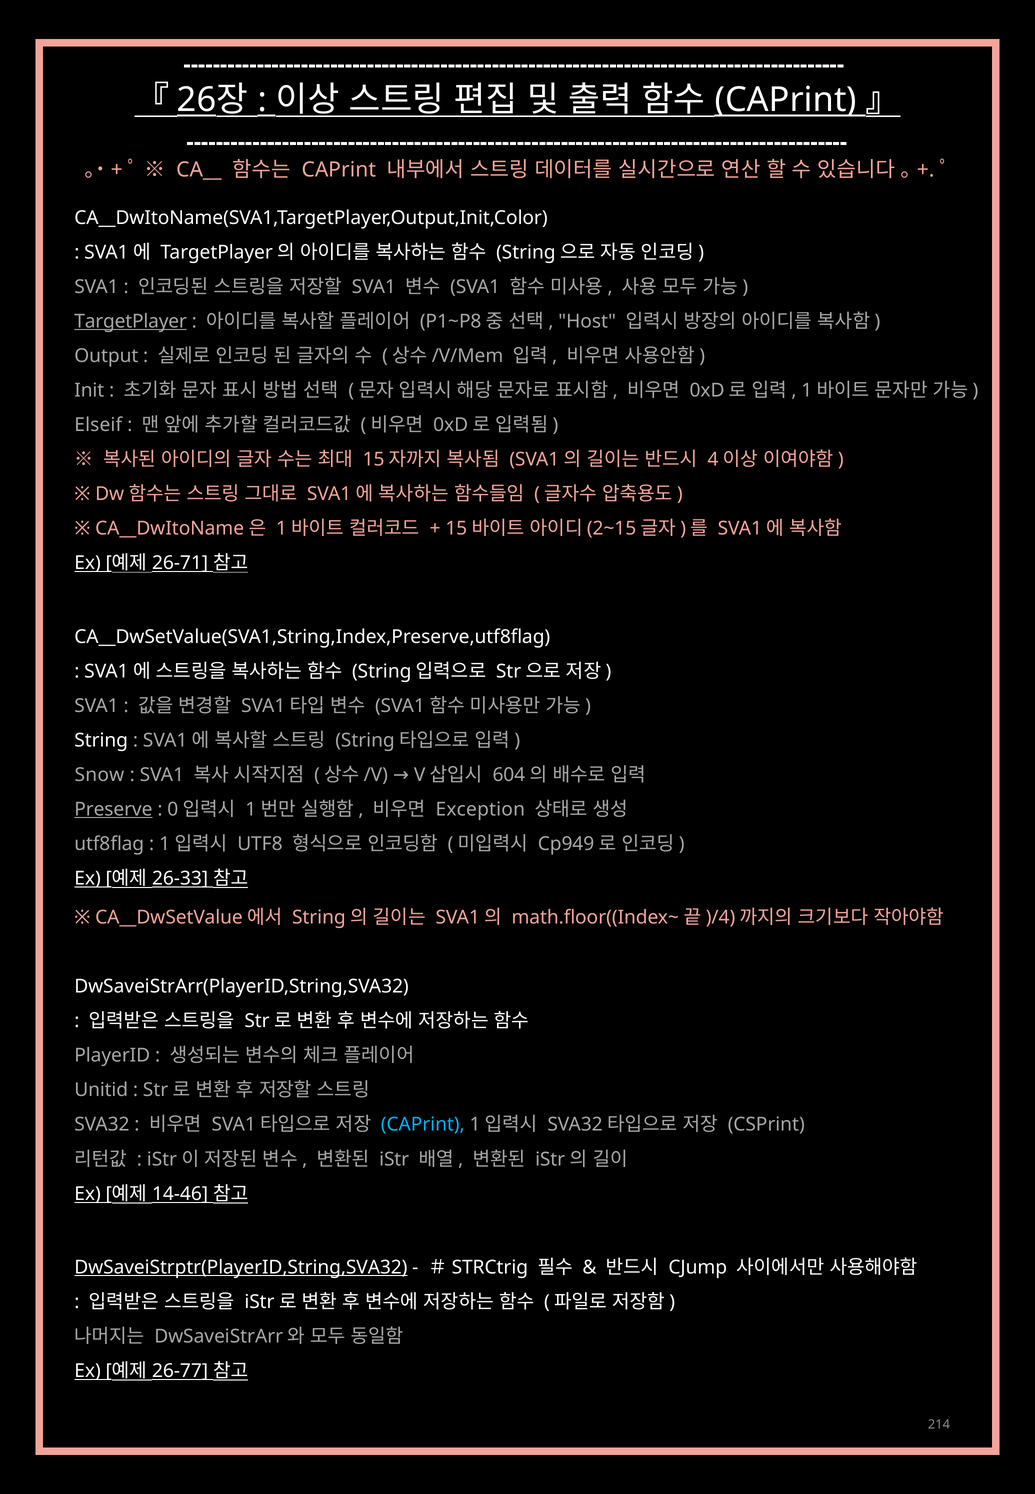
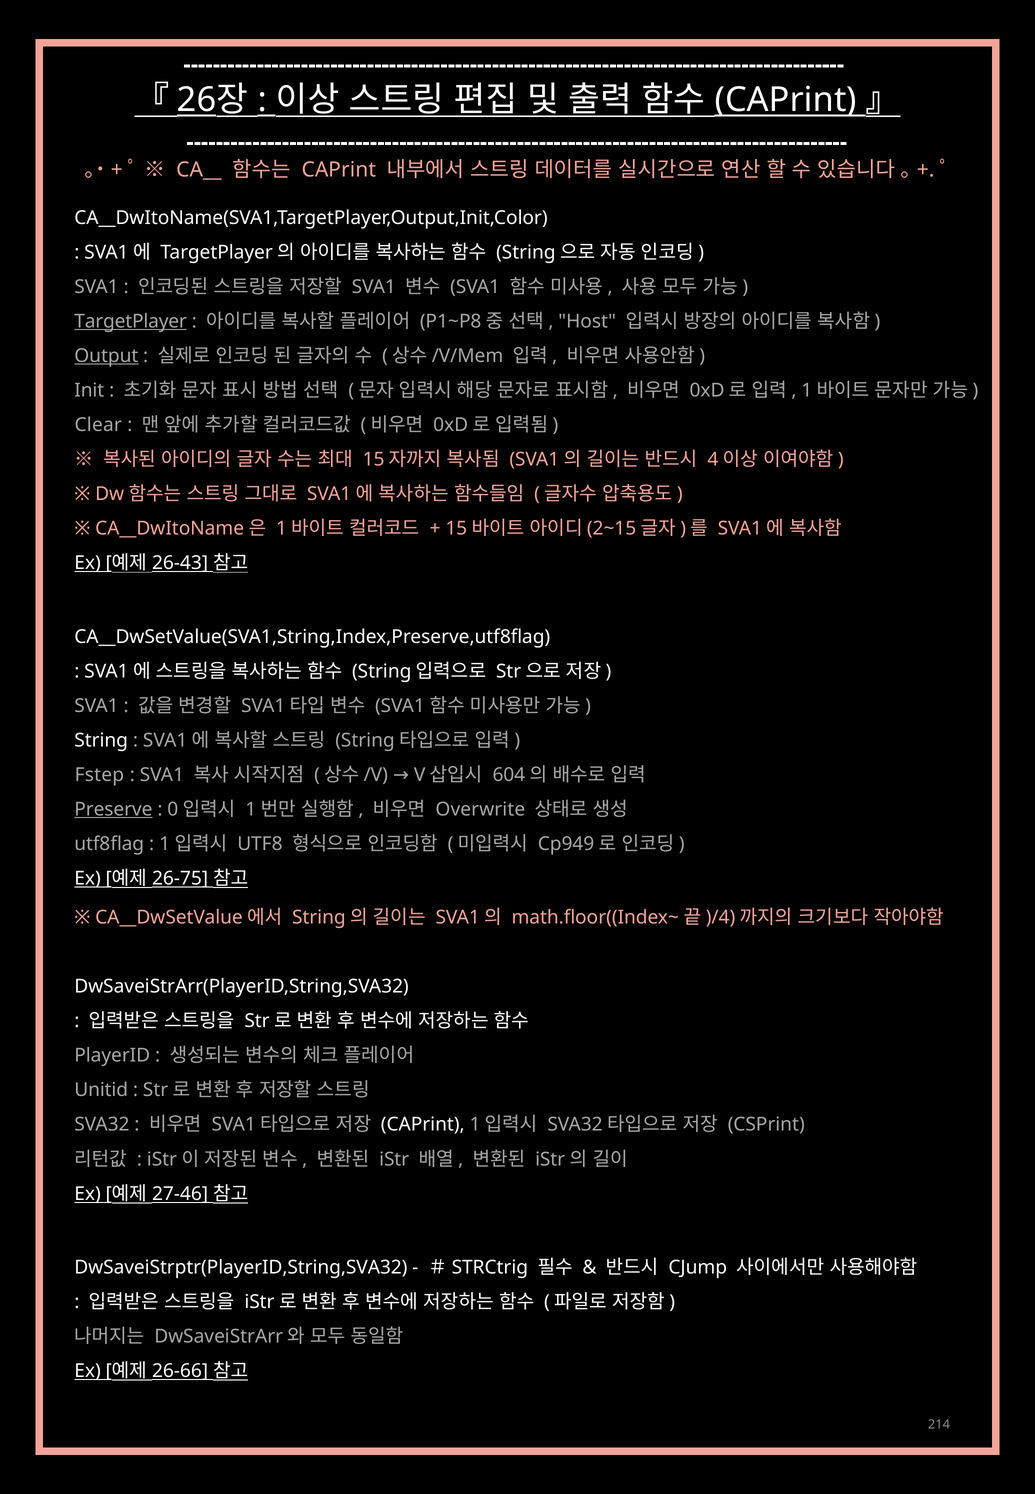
Output underline: none -> present (106, 356)
Elseif: Elseif -> Clear (98, 425)
26-71: 26-71 -> 26-43 (180, 563)
Snow: Snow -> Fstep (99, 775)
Exception: Exception -> Overwrite (480, 810)
26-33: 26-33 -> 26-75 (180, 879)
CAPrint colour: light blue -> white (423, 1125)
14-46: 14-46 -> 27-46 (180, 1195)
DwSaveiStrptr(PlayerID,String,SVA32 underline: present -> none (241, 1268)
26-77: 26-77 -> 26-66 (180, 1372)
